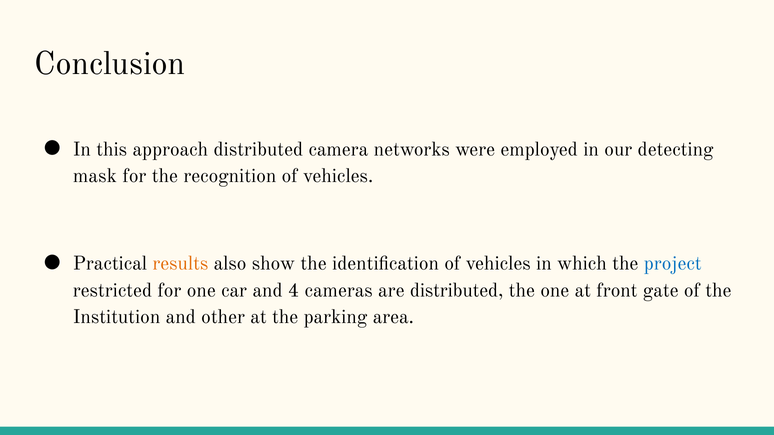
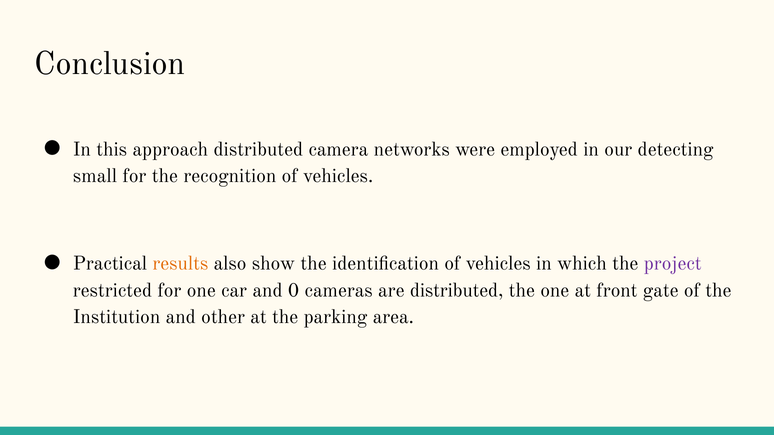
mask: mask -> small (95, 176)
project colour: blue -> purple (673, 264)
4: 4 -> 0 (294, 291)
